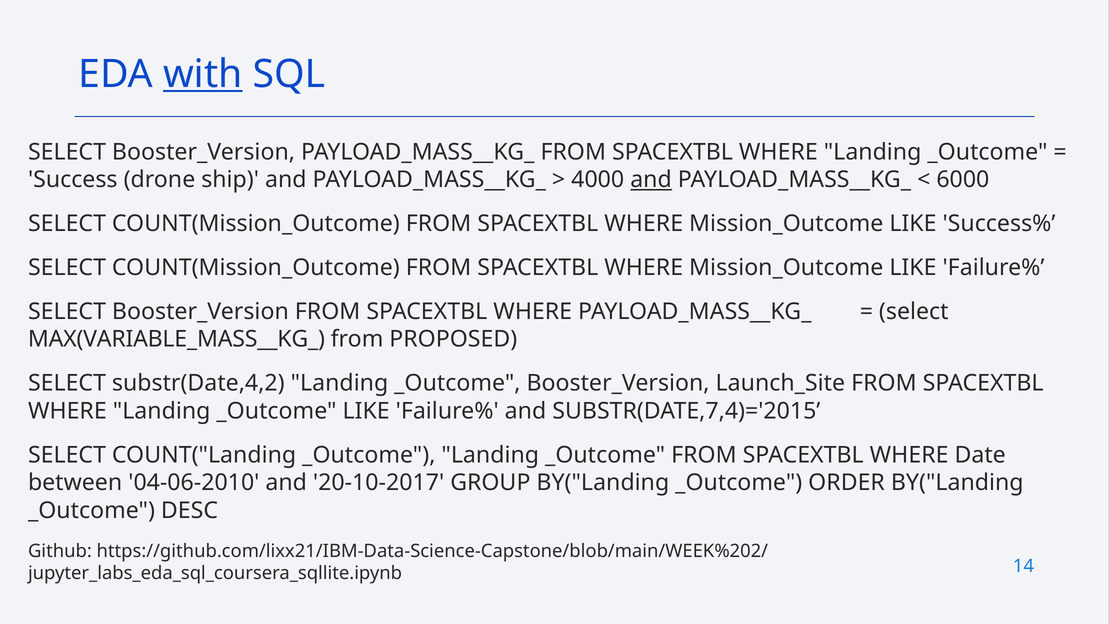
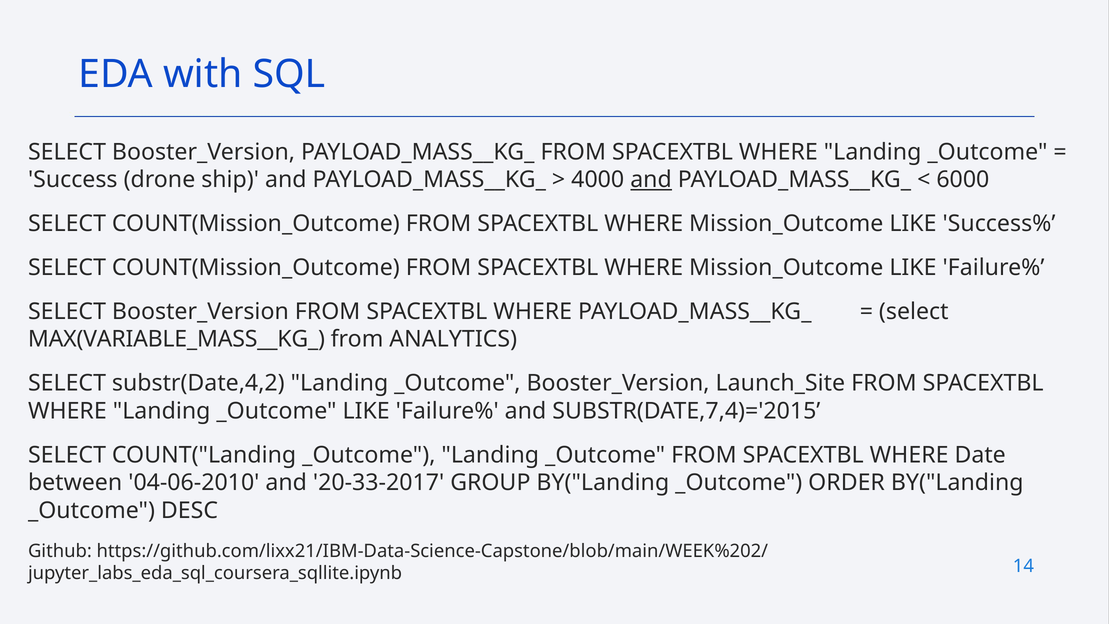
with underline: present -> none (203, 74)
PROPOSED: PROPOSED -> ANALYTICS (453, 339)
20-10-2017: 20-10-2017 -> 20-33-2017 (379, 483)
